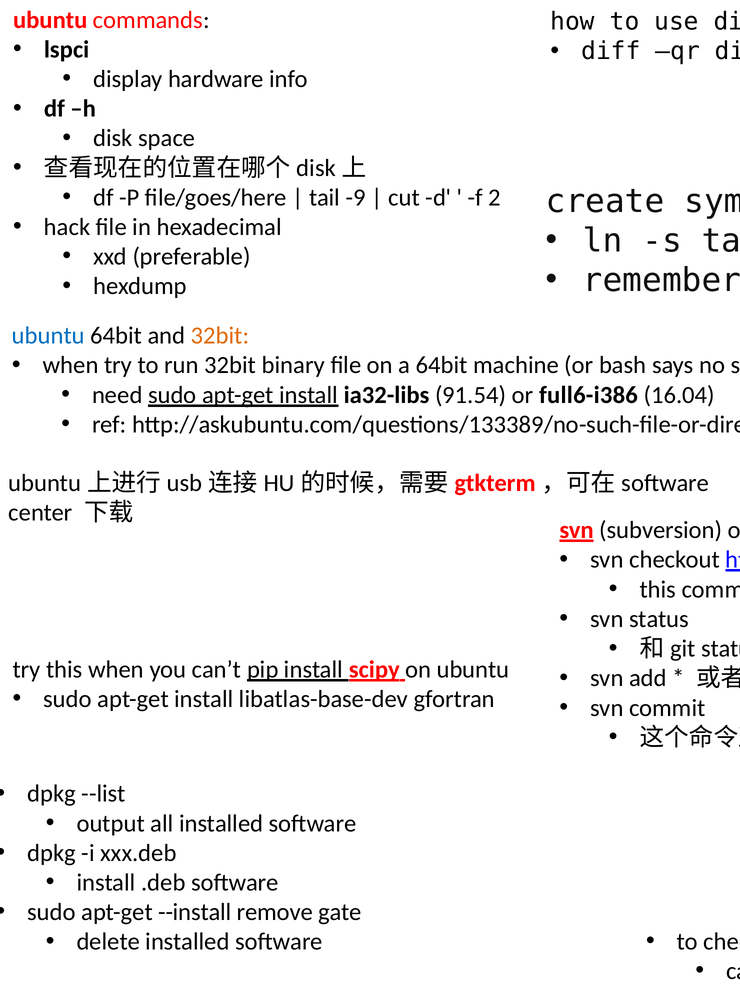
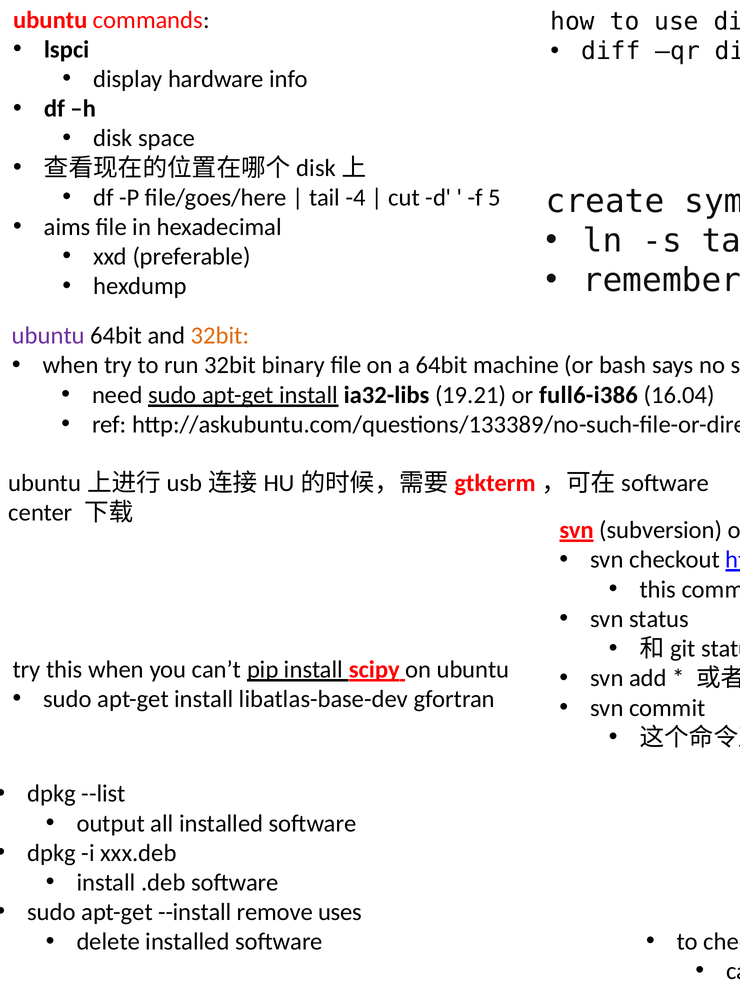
-9: -9 -> -4 (356, 198)
2: 2 -> 5 (495, 198)
hack: hack -> aims (67, 227)
ubuntu colour: blue -> purple (48, 336)
91.54: 91.54 -> 19.21 (471, 395)
gate: gate -> uses (340, 913)
